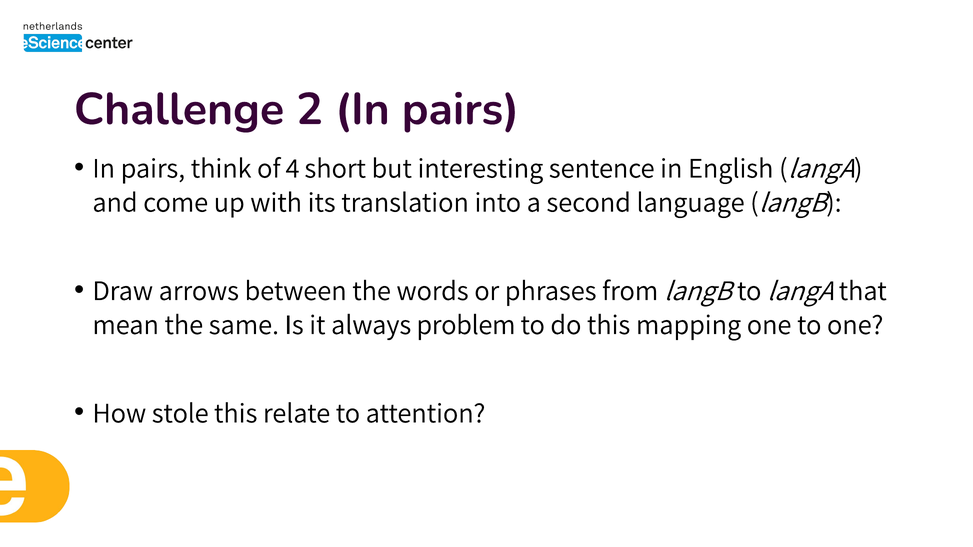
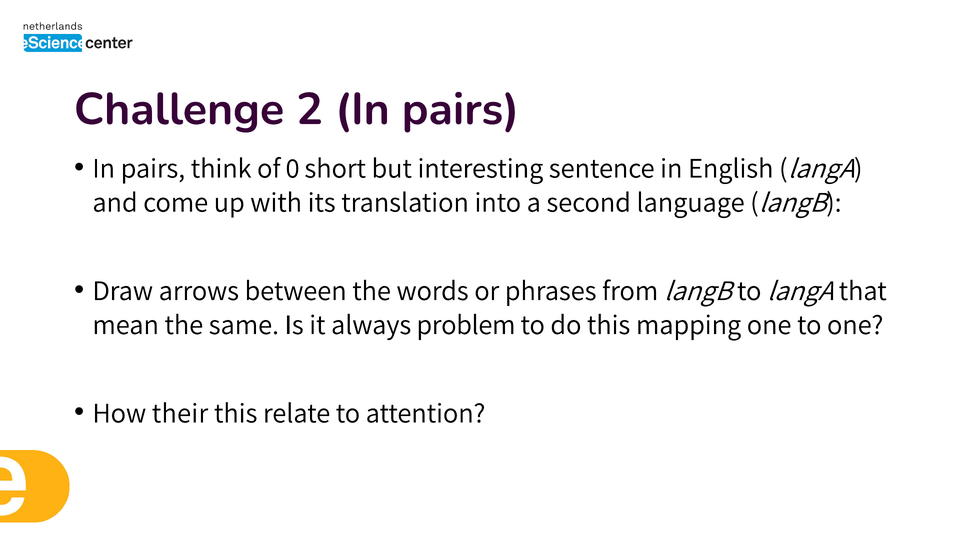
4: 4 -> 0 (293, 168)
stole: stole -> their (180, 413)
